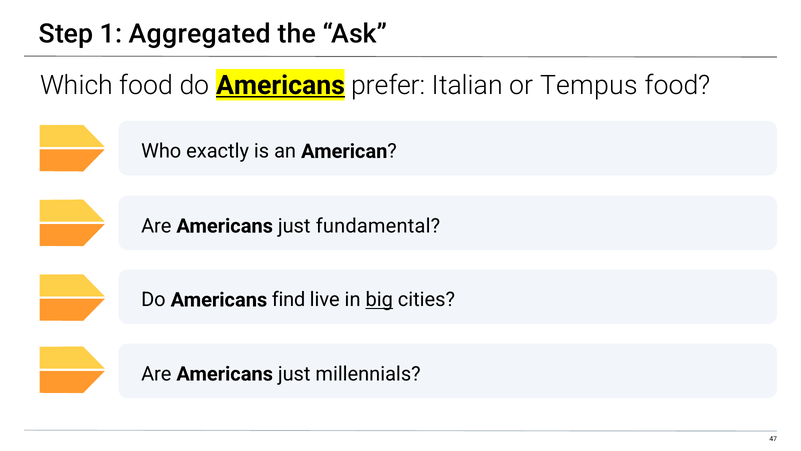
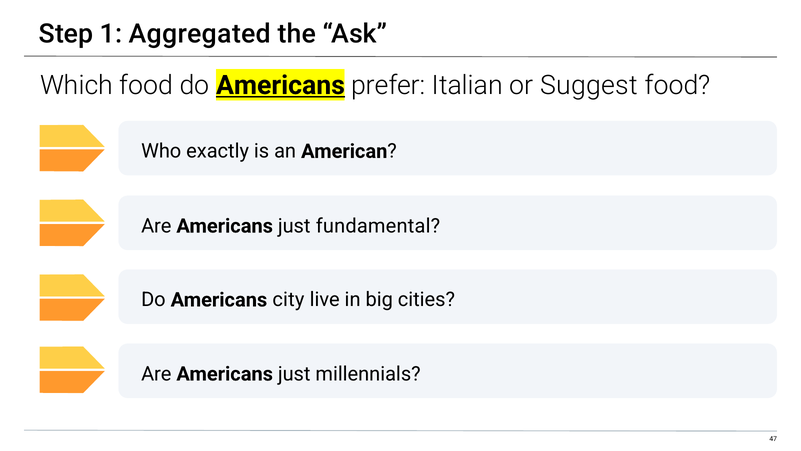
Tempus: Tempus -> Suggest (589, 85)
find: find -> city (288, 300)
big underline: present -> none (379, 300)
